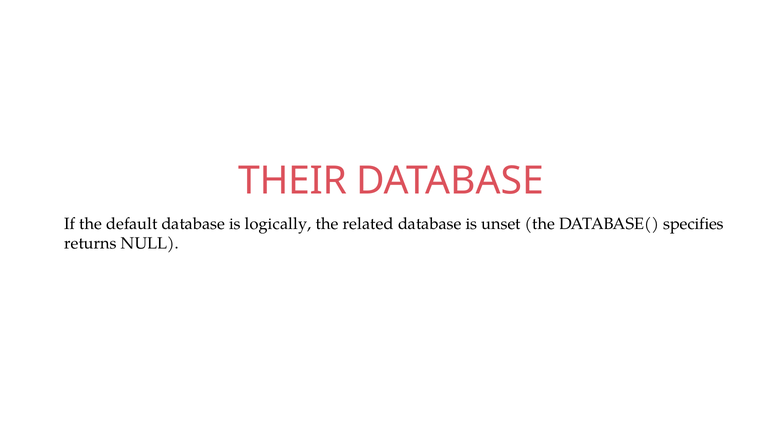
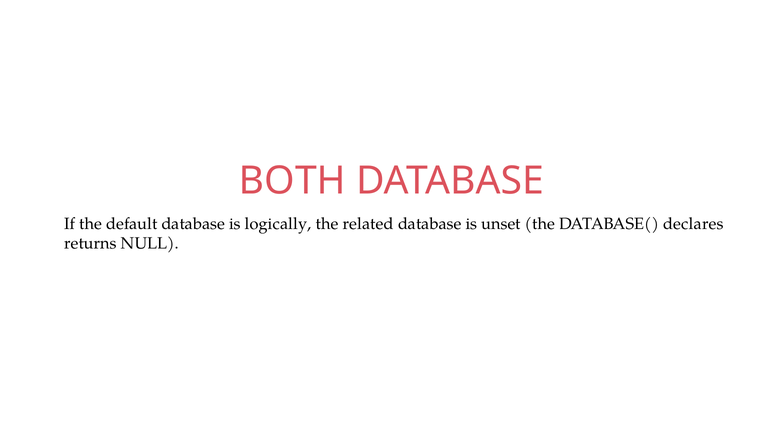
THEIR: THEIR -> BOTH (292, 181)
specifies: specifies -> declares (693, 224)
